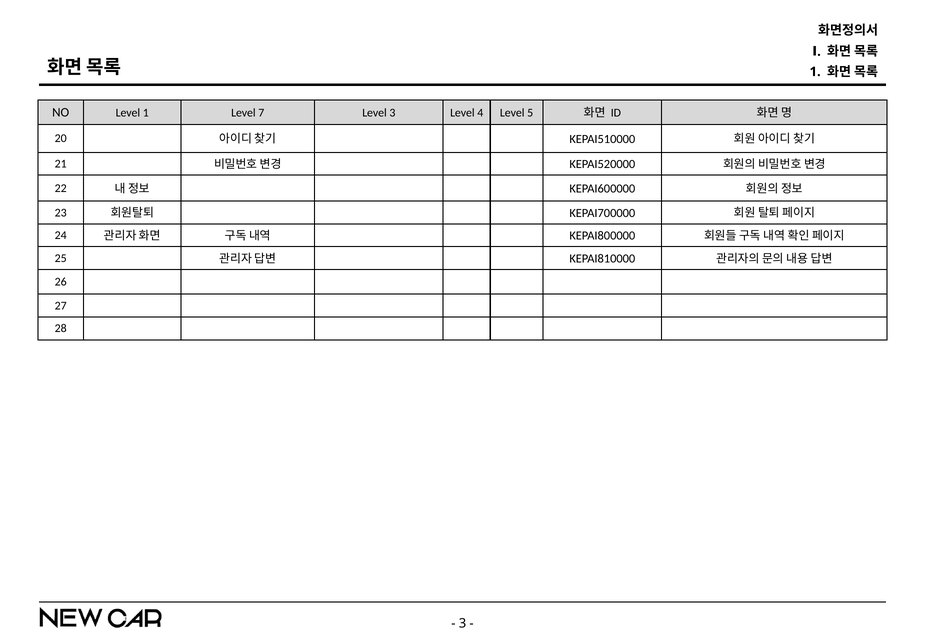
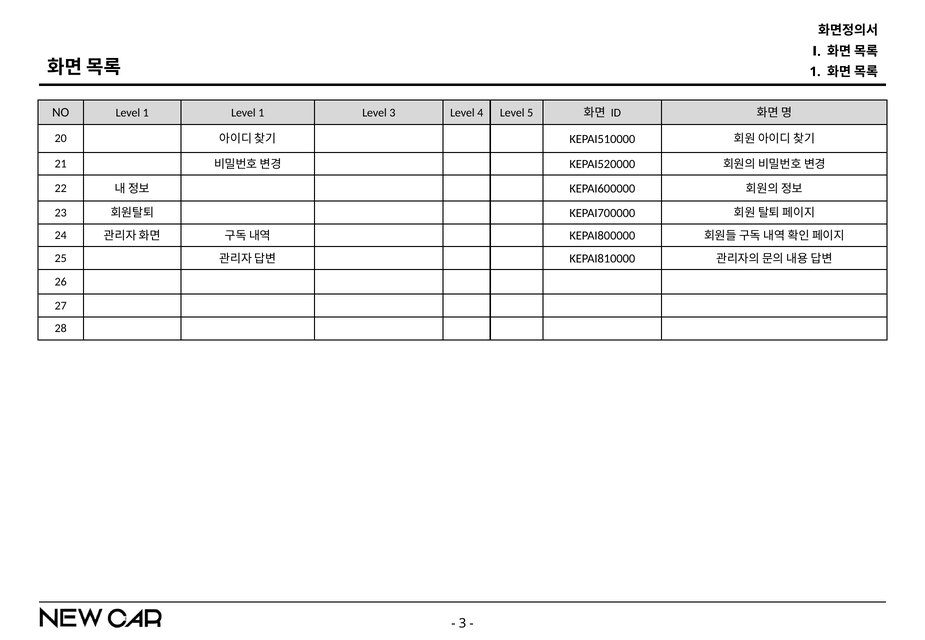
1 Level 7: 7 -> 1 (261, 113)
